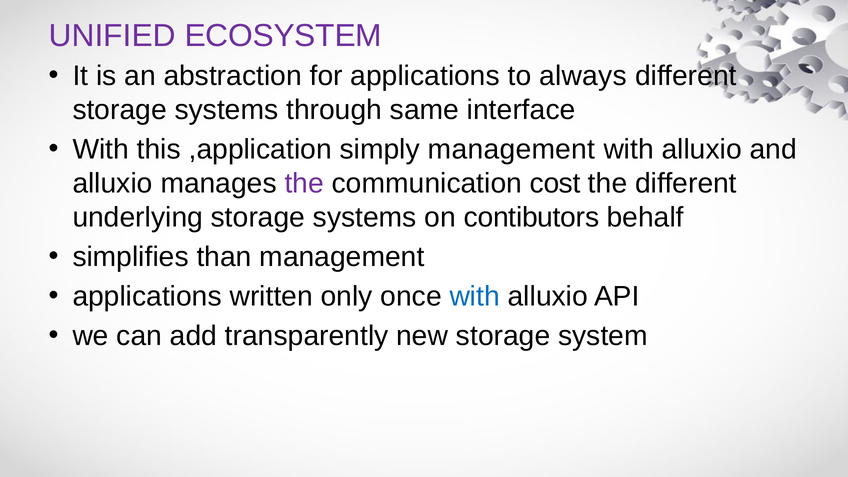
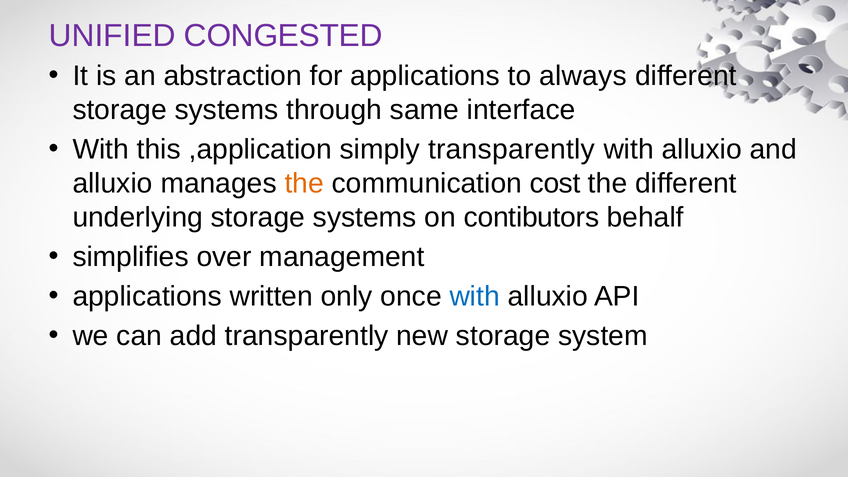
ECOSYSTEM: ECOSYSTEM -> CONGESTED (283, 36)
simply management: management -> transparently (511, 149)
the colour: purple -> orange (304, 183)
than: than -> over (224, 257)
